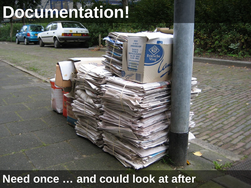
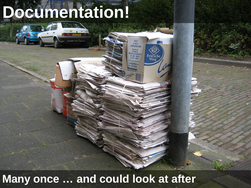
Need: Need -> Many (16, 179)
